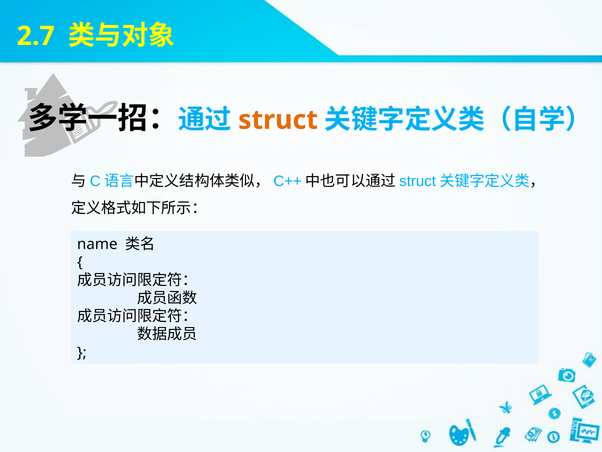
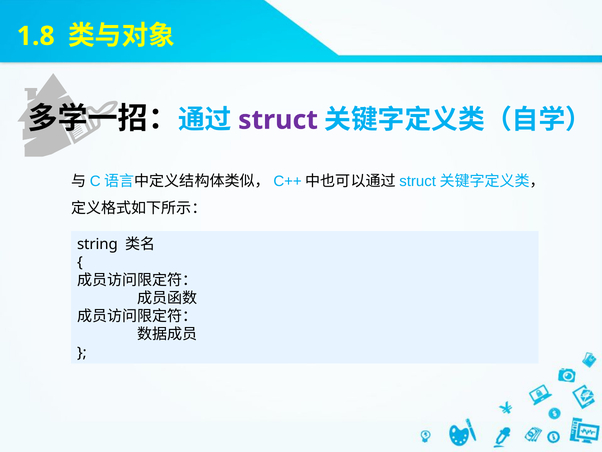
2.7: 2.7 -> 1.8 (36, 36)
struct colour: orange -> purple (278, 120)
name: name -> string (97, 244)
